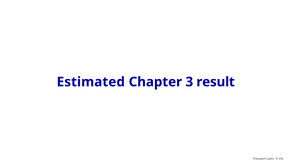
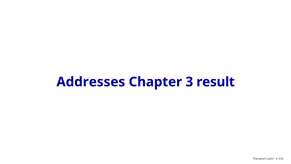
Estimated: Estimated -> Addresses (91, 82)
